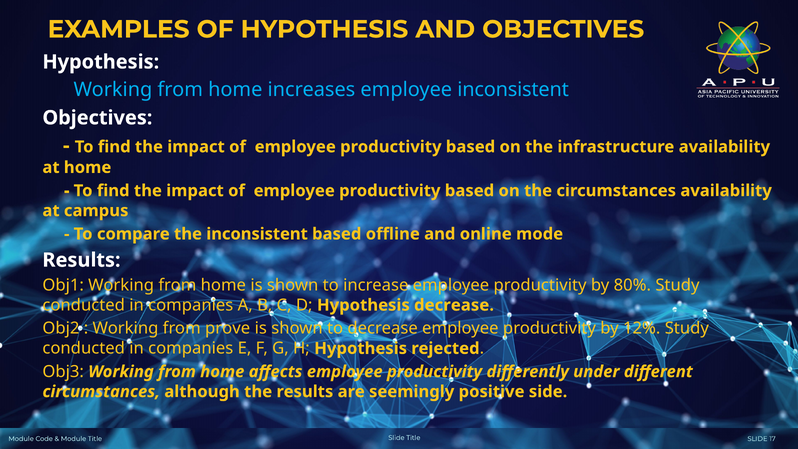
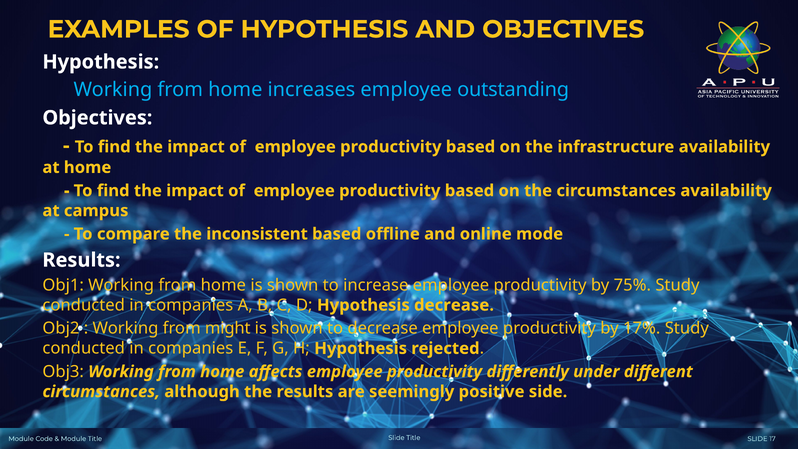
employee inconsistent: inconsistent -> outstanding (513, 90)
80%: 80% -> 75% (632, 285)
prove: prove -> might (228, 328)
12%: 12% -> 17% (642, 328)
